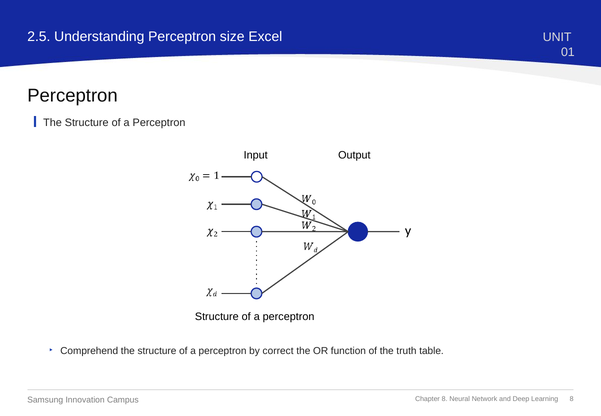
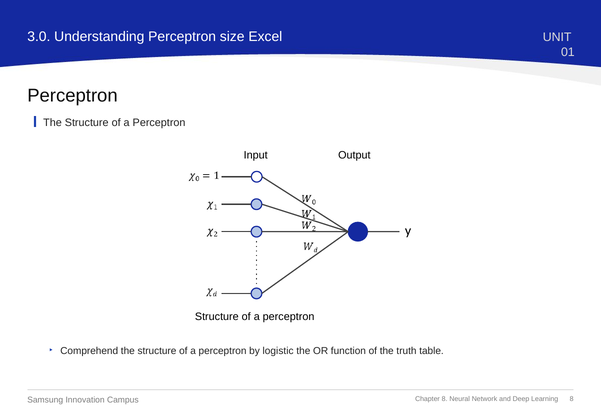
2.5: 2.5 -> 3.0 (39, 37)
correct: correct -> logistic (278, 351)
